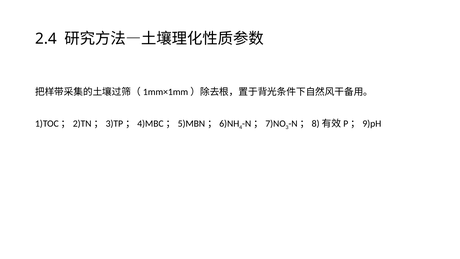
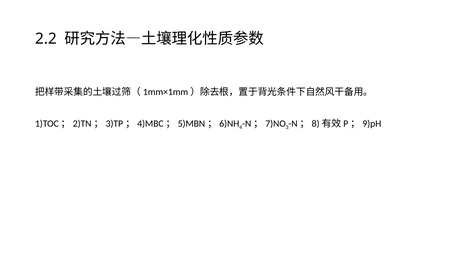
2.4: 2.4 -> 2.2 (46, 39)
